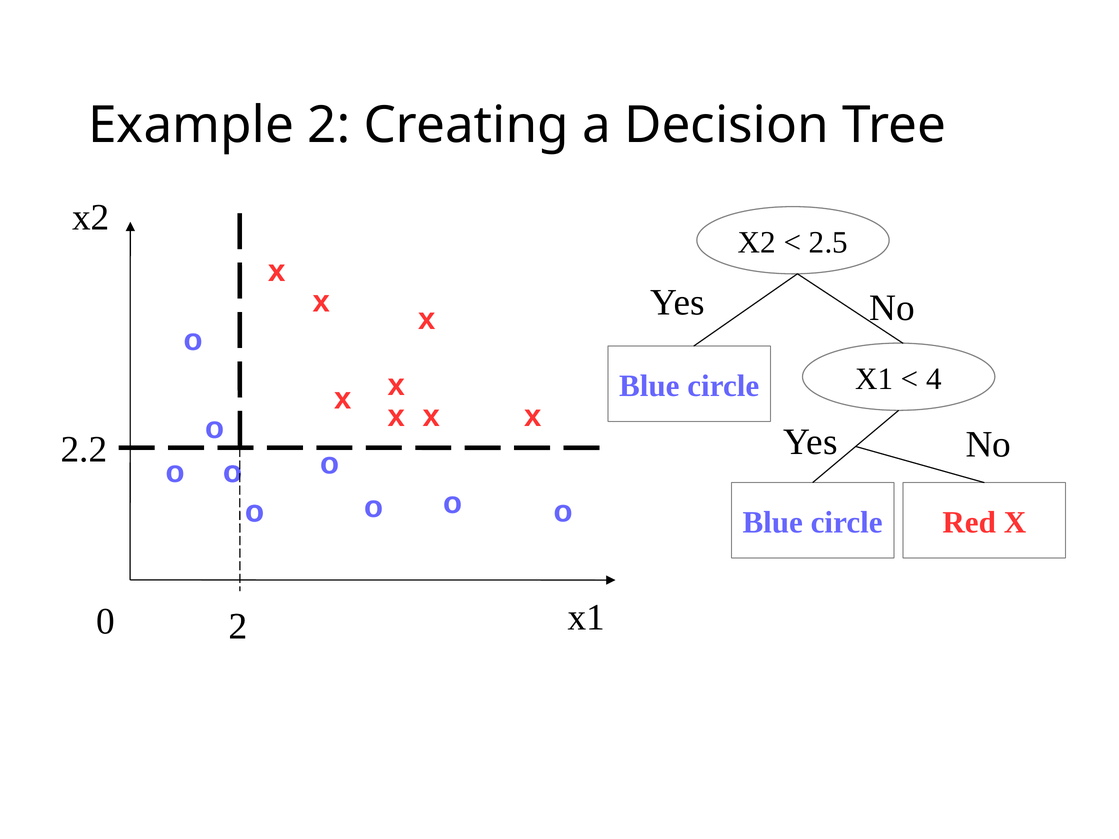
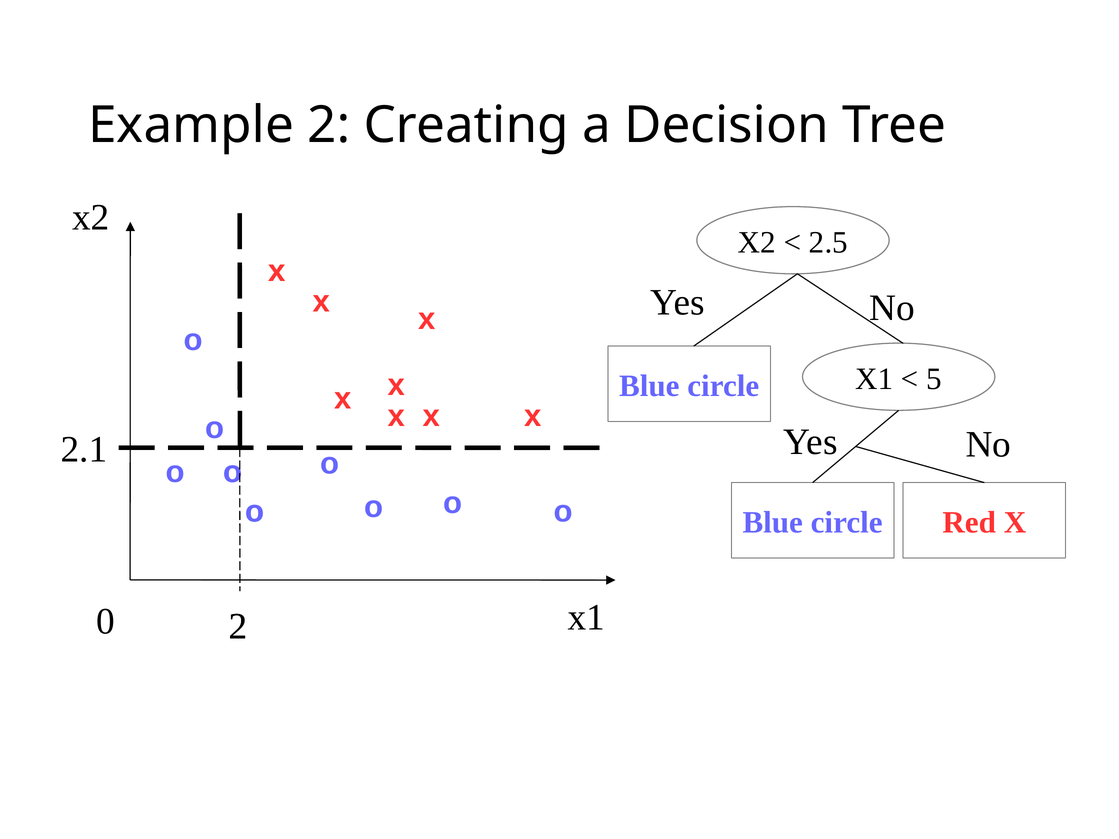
4: 4 -> 5 (934, 379)
2.2: 2.2 -> 2.1 (84, 450)
